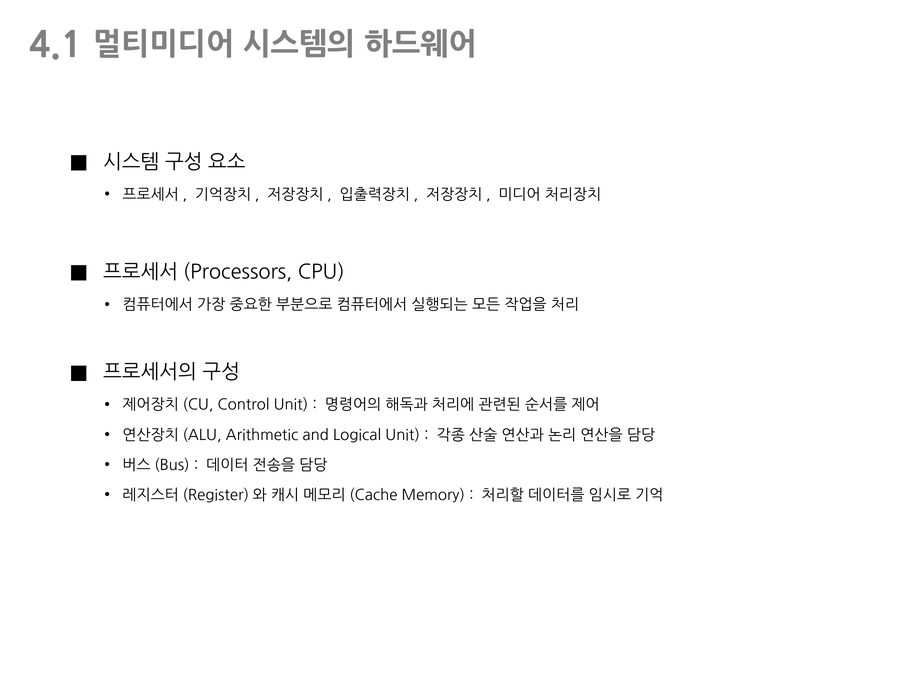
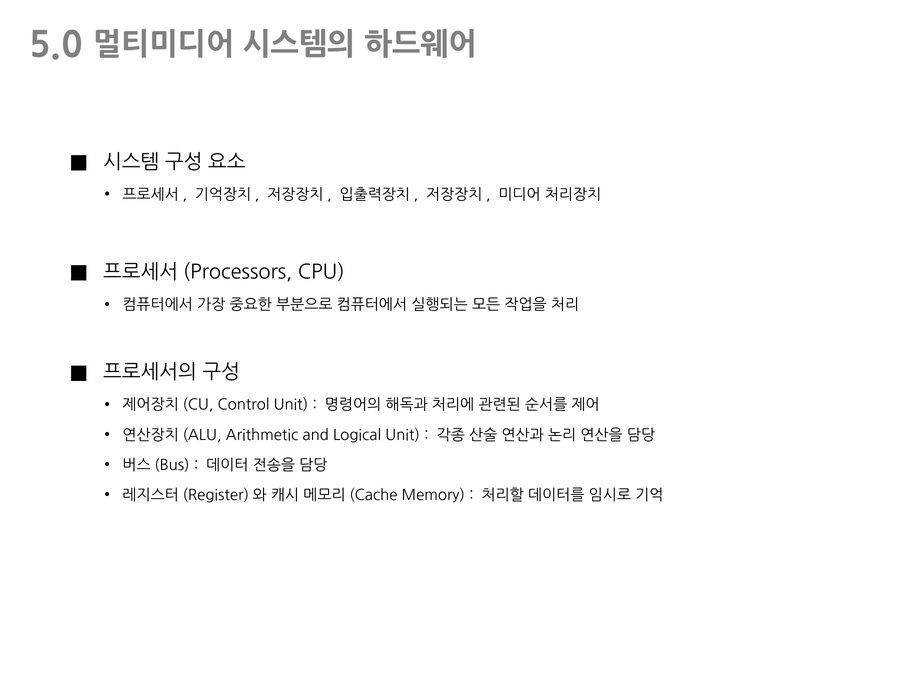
4.1: 4.1 -> 5.0 (56, 46)
